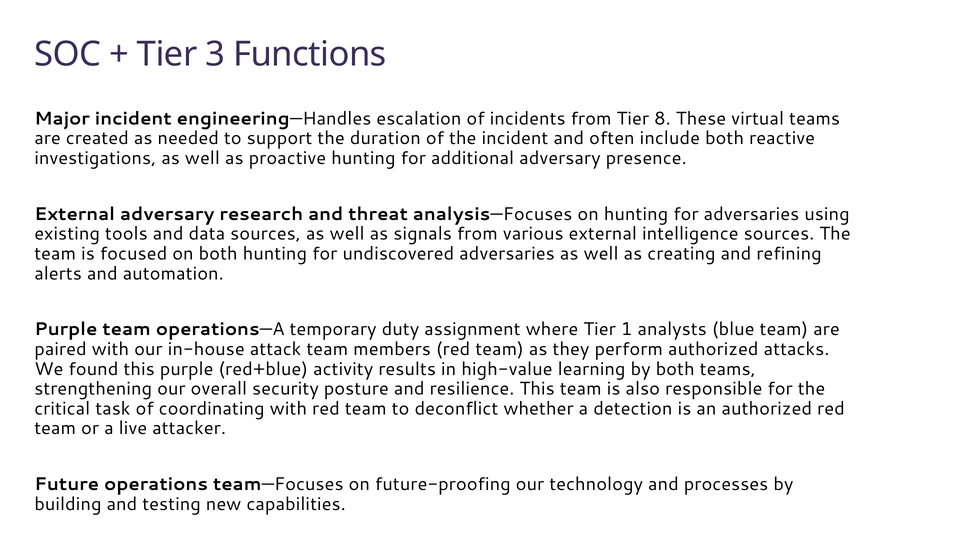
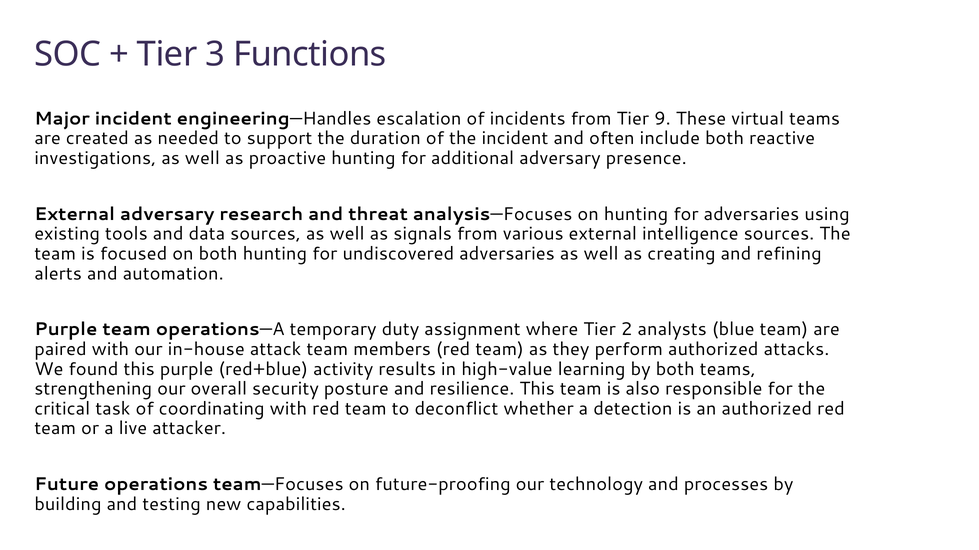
8: 8 -> 9 (662, 119)
1: 1 -> 2 (627, 330)
